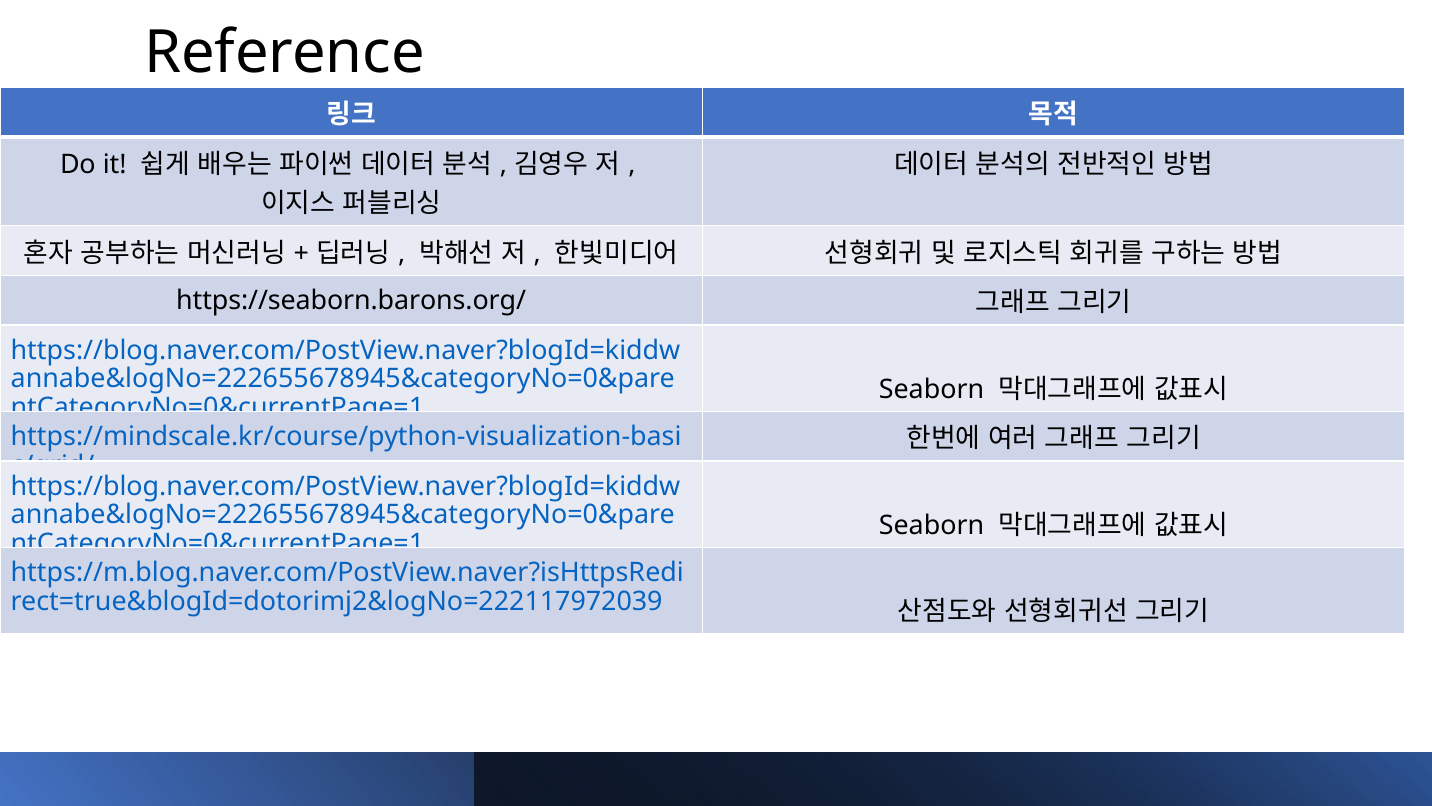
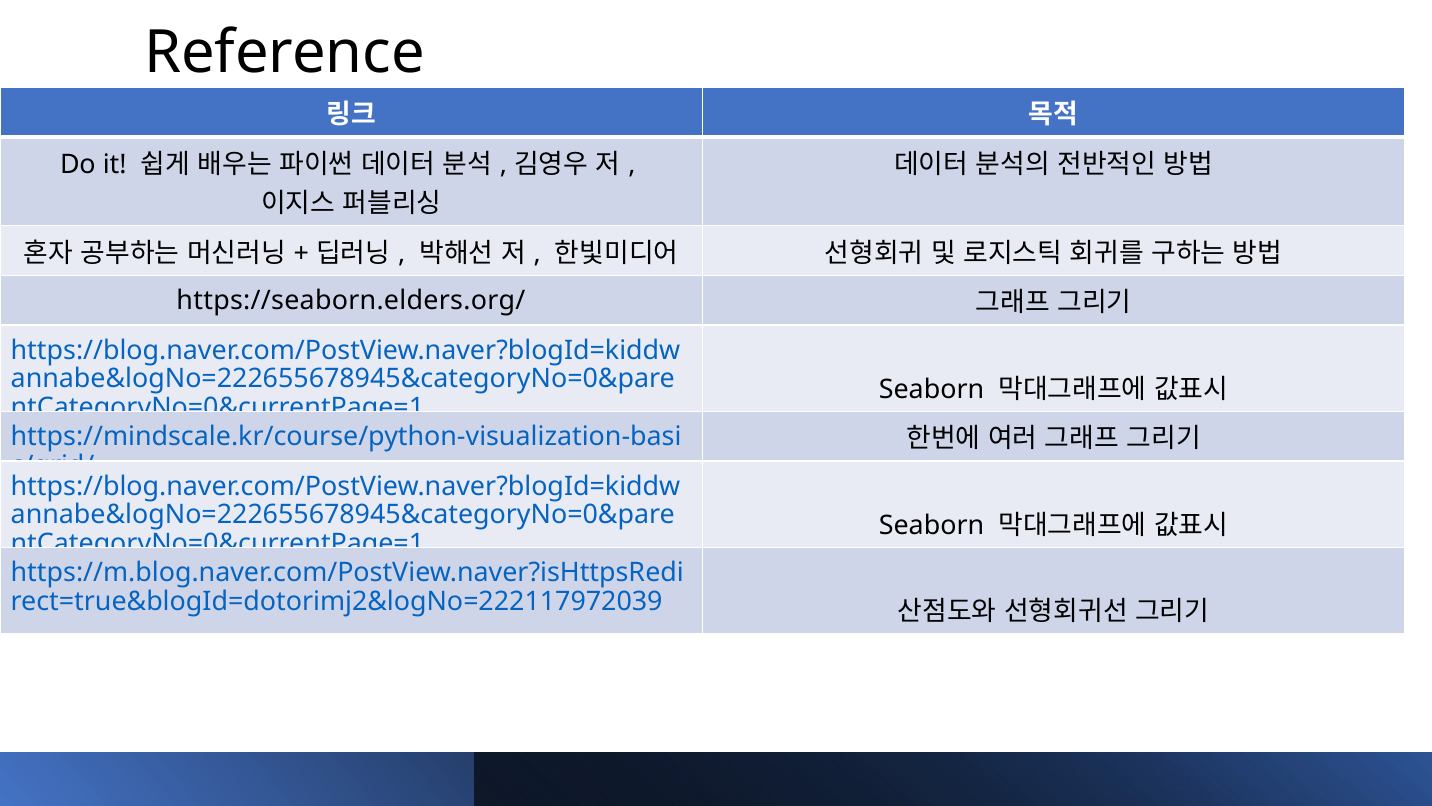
https://seaborn.barons.org/: https://seaborn.barons.org/ -> https://seaborn.elders.org/ (351, 300)
